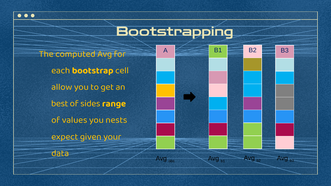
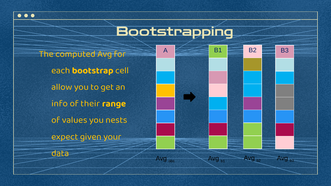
best: best -> info (60, 104)
sides: sides -> their (90, 104)
